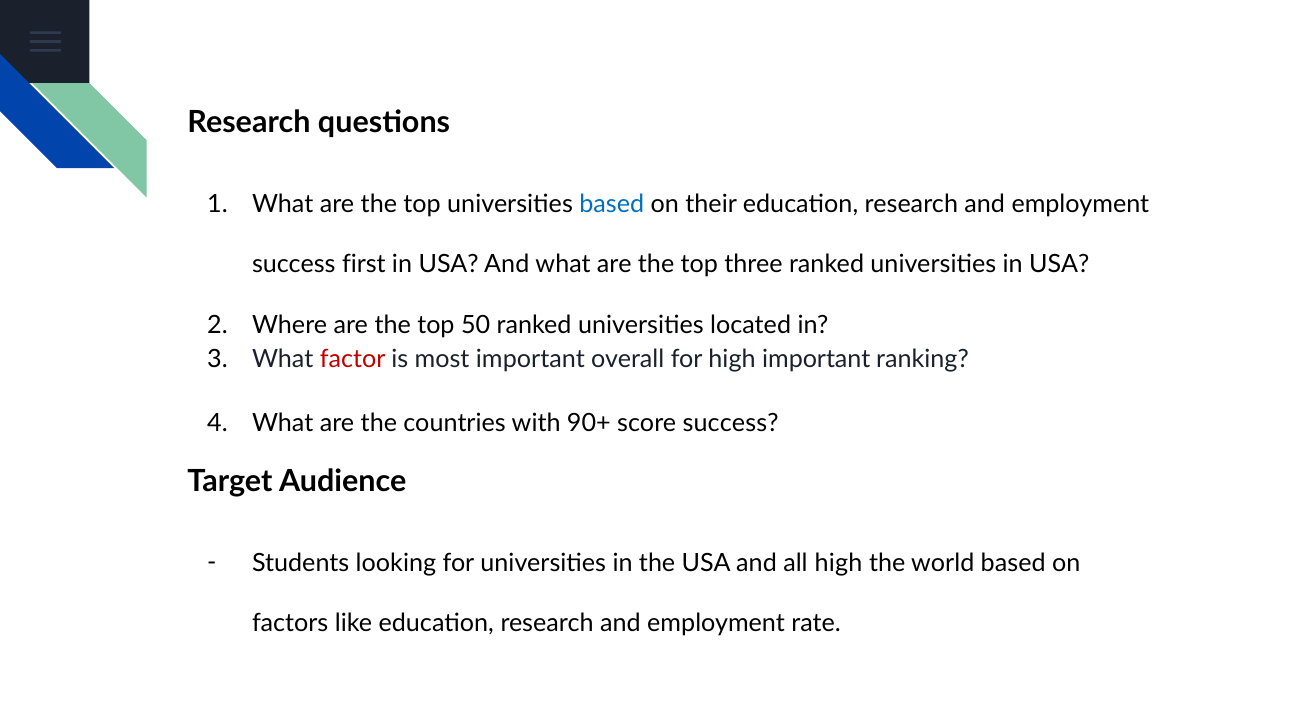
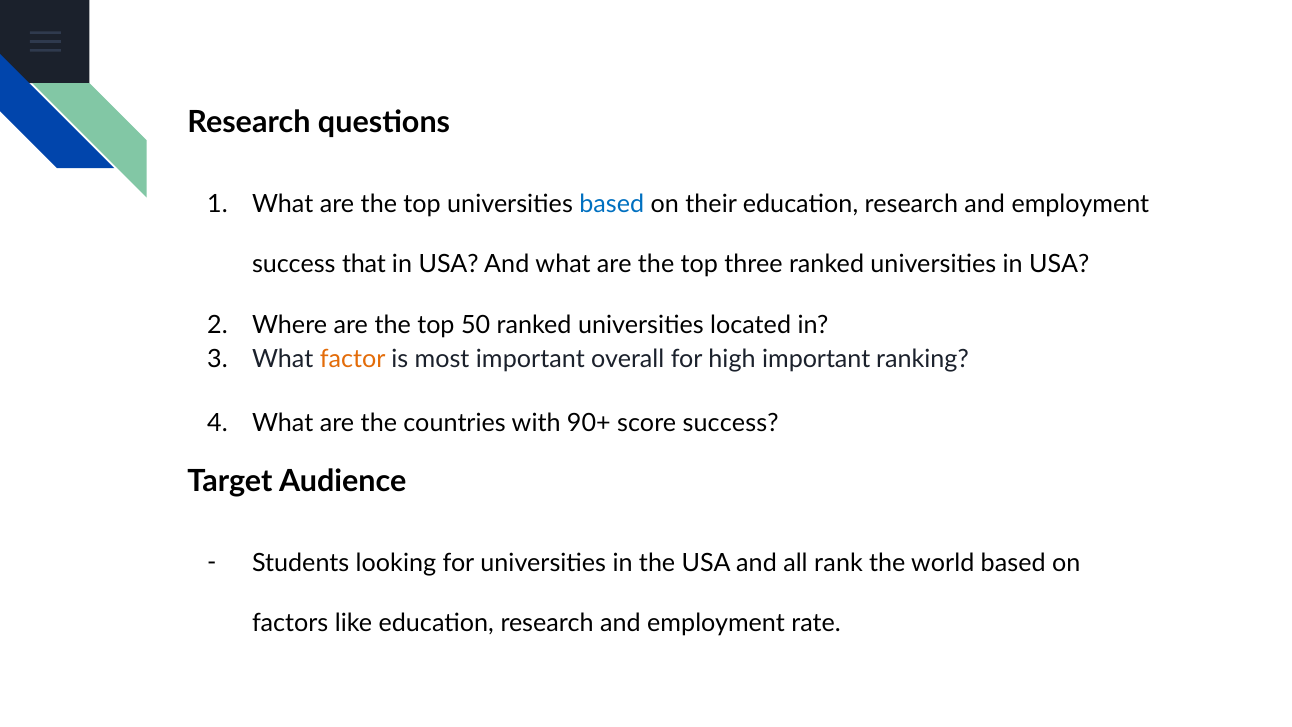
first: first -> that (364, 265)
factor colour: red -> orange (353, 359)
all high: high -> rank (839, 563)
